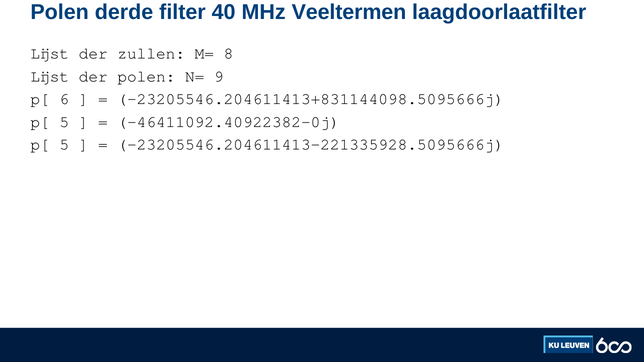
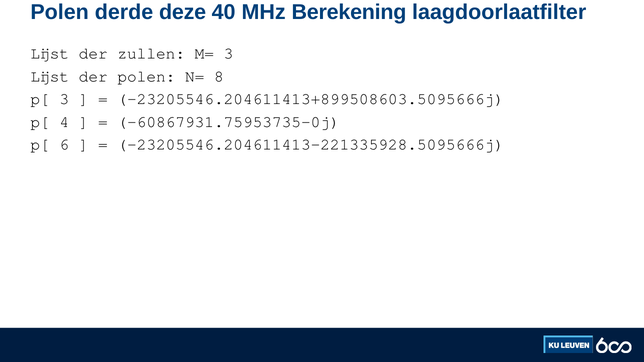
filter: filter -> deze (183, 12)
Veeltermen: Veeltermen -> Berekening (349, 12)
M= 8: 8 -> 3 (229, 53)
9: 9 -> 8 (219, 76)
p[ 6: 6 -> 3 (64, 99)
-23205546.204611413+831144098.5095666j: -23205546.204611413+831144098.5095666j -> -23205546.204611413+899508603.5095666j (311, 99)
5: 5 -> 4 (64, 122)
-46411092.40922382-0j: -46411092.40922382-0j -> -60867931.75953735-0j (229, 122)
5: 5 -> 6 (64, 145)
